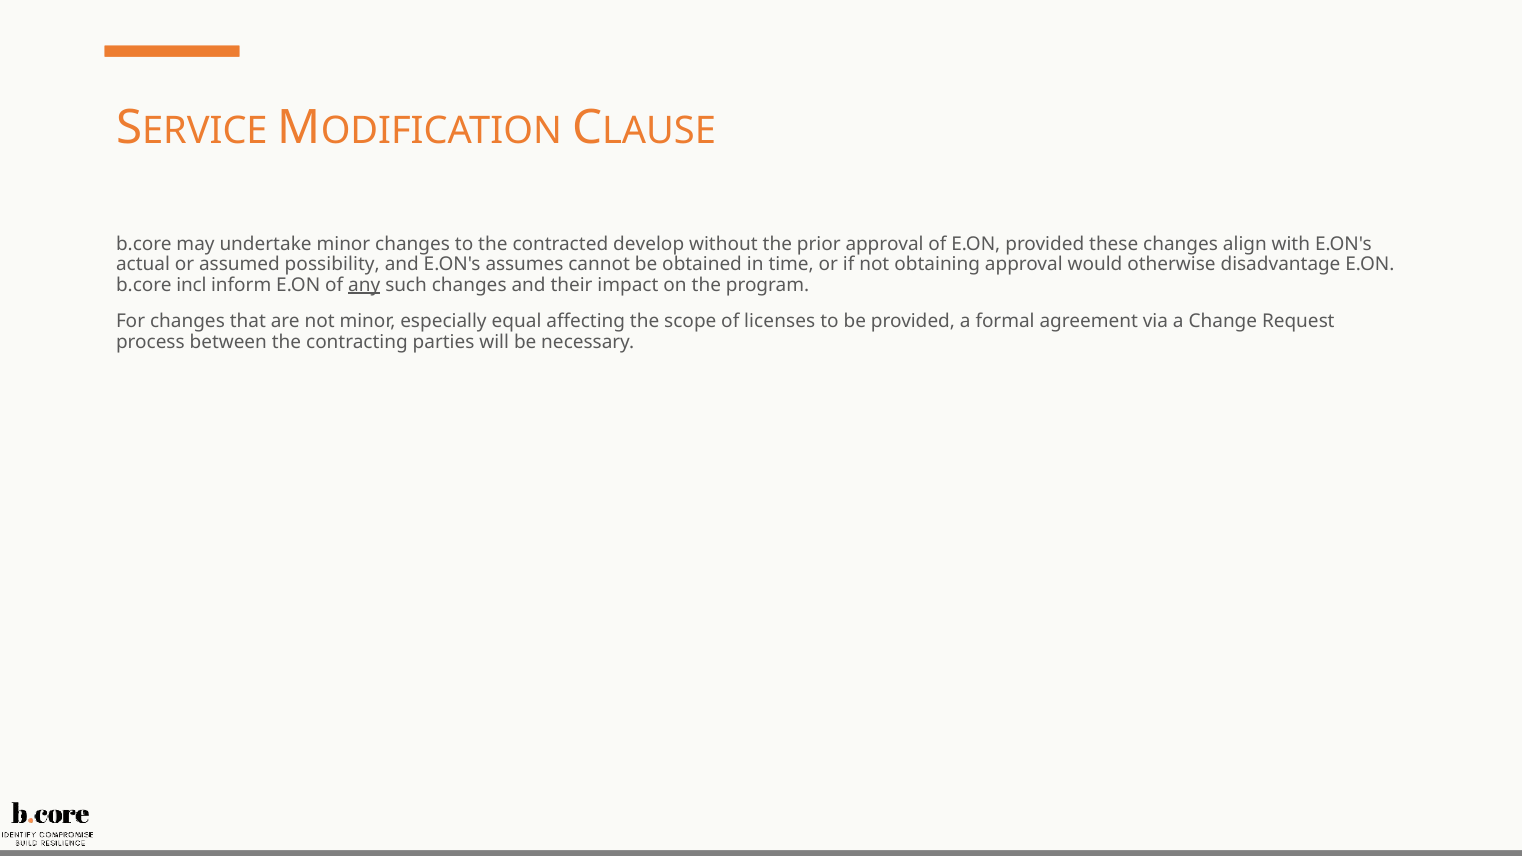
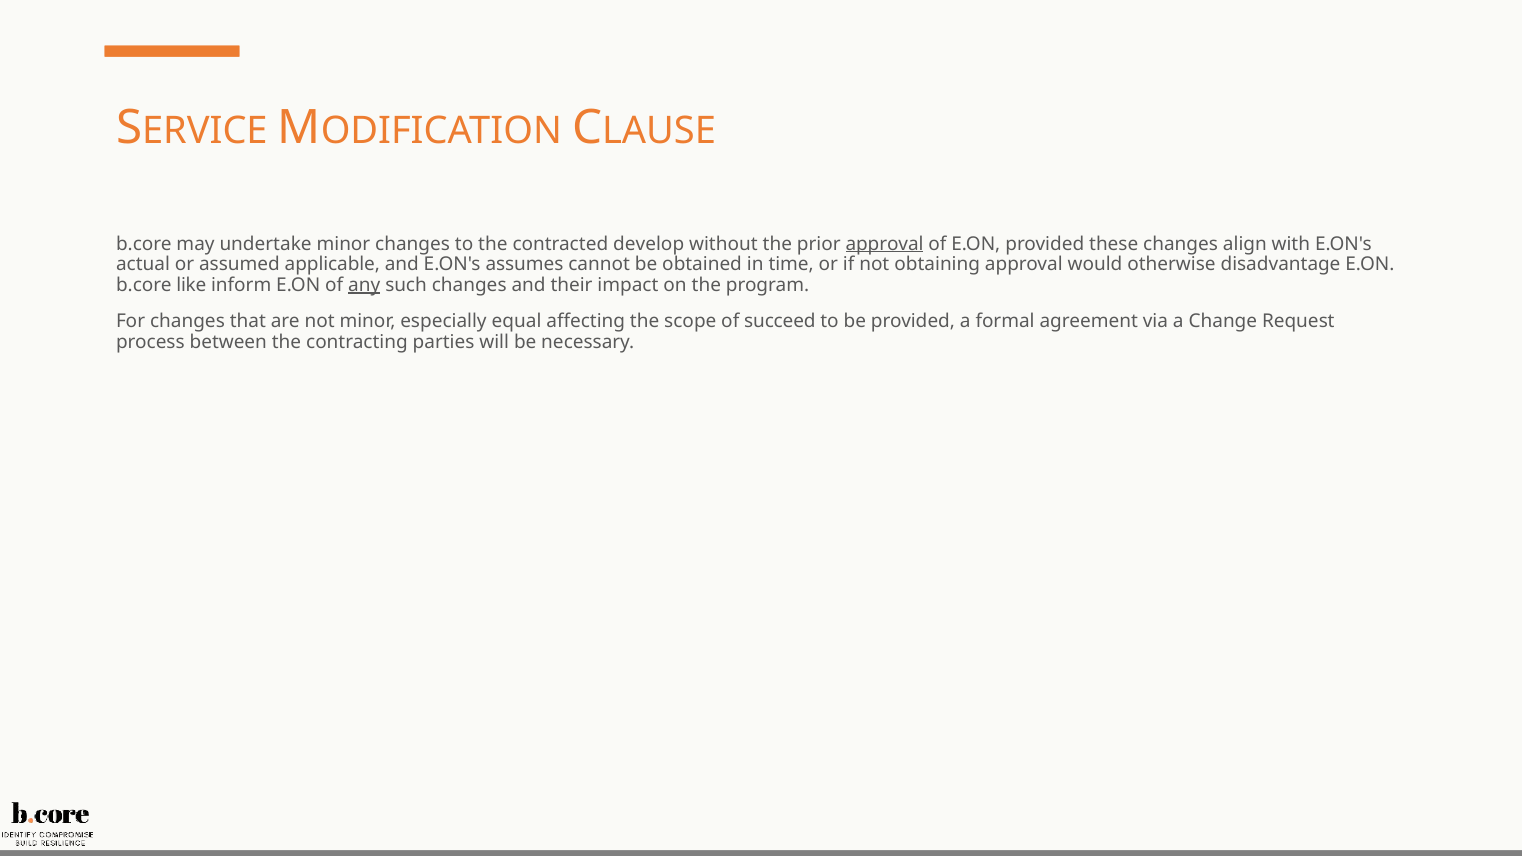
approval underline: none -> present (885, 244)
possibility: possibility -> applicable (332, 264)
incl: incl -> like (191, 285)
licenses: licenses -> succeed (780, 321)
